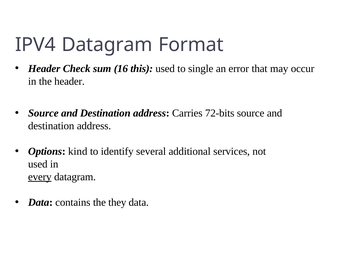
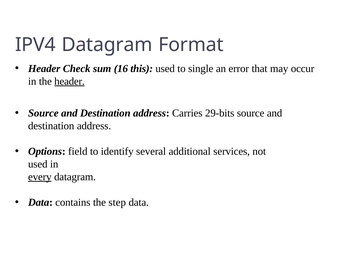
header underline: none -> present (70, 81)
72-bits: 72-bits -> 29-bits (220, 113)
kind: kind -> field (78, 152)
they: they -> step (117, 203)
